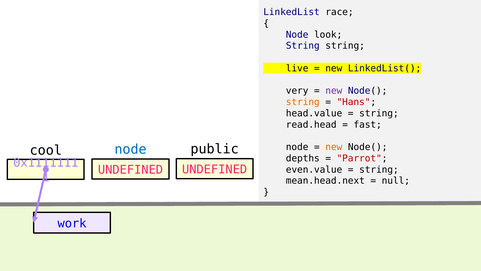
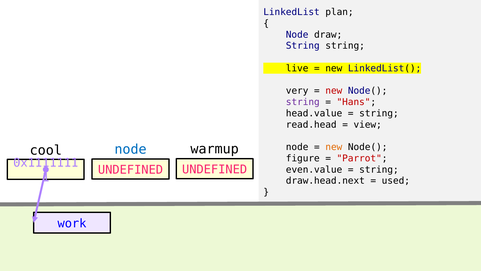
race: race -> plan (339, 12)
look: look -> draw (328, 35)
new colour: purple -> red (334, 91)
string colour: orange -> purple (303, 102)
fast: fast -> view (368, 124)
public: public -> warmup (215, 149)
depths: depths -> figure (303, 158)
mean.head.next: mean.head.next -> draw.head.next (325, 181)
null: null -> used (396, 181)
